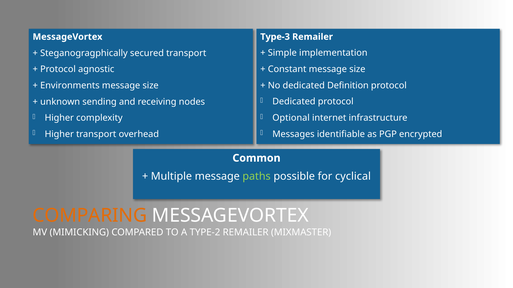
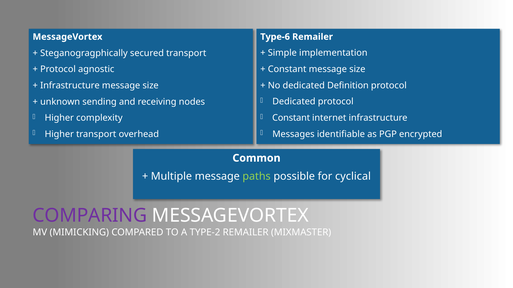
Type-3: Type-3 -> Type-6 (275, 37)
Environments: Environments -> Infrastructure (70, 86)
Optional: Optional -> Constant (291, 118)
COMPARING colour: orange -> purple (90, 216)
